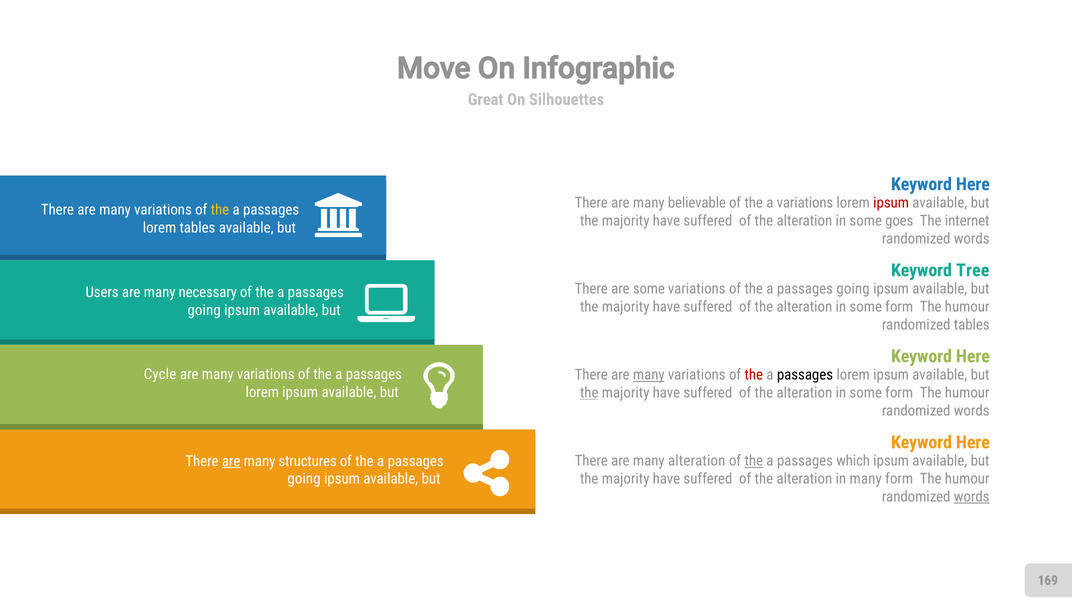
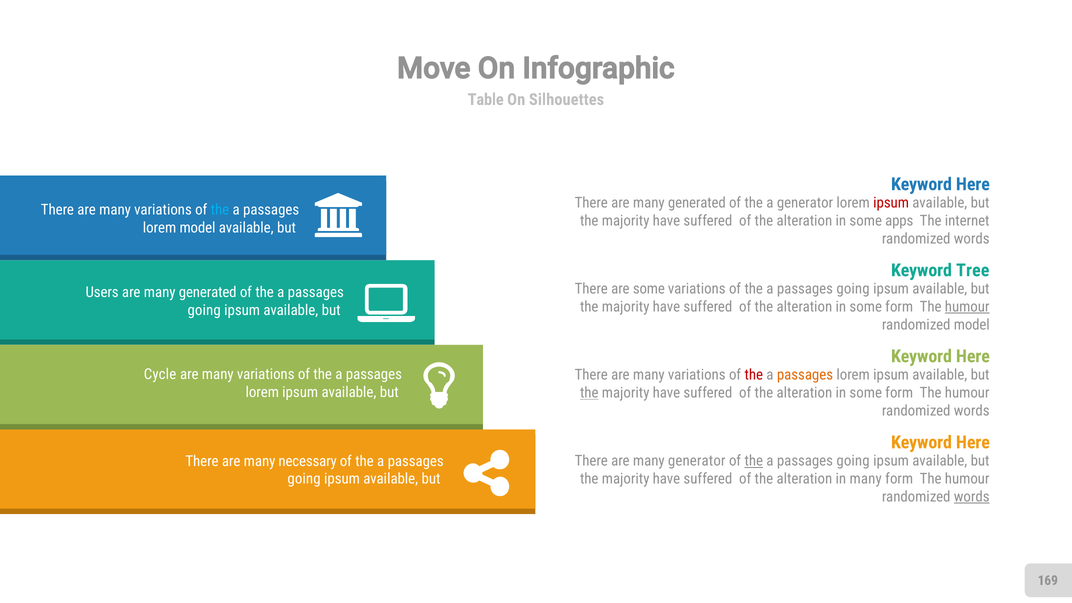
Great: Great -> Table (486, 100)
There are many believable: believable -> generated (697, 203)
a variations: variations -> generator (805, 203)
the colour: yellow -> light blue (220, 210)
goes: goes -> apps (899, 221)
lorem tables: tables -> model (197, 228)
necessary: necessary -> generated (208, 292)
humour underline: none -> present (967, 307)
randomized tables: tables -> model (972, 325)
many underline: present -> none (649, 375)
passages colour: black -> orange (805, 375)
many alteration: alteration -> generator (697, 461)
which: which -> going (853, 461)
are underline: present -> none (231, 461)
structures: structures -> necessary (308, 461)
